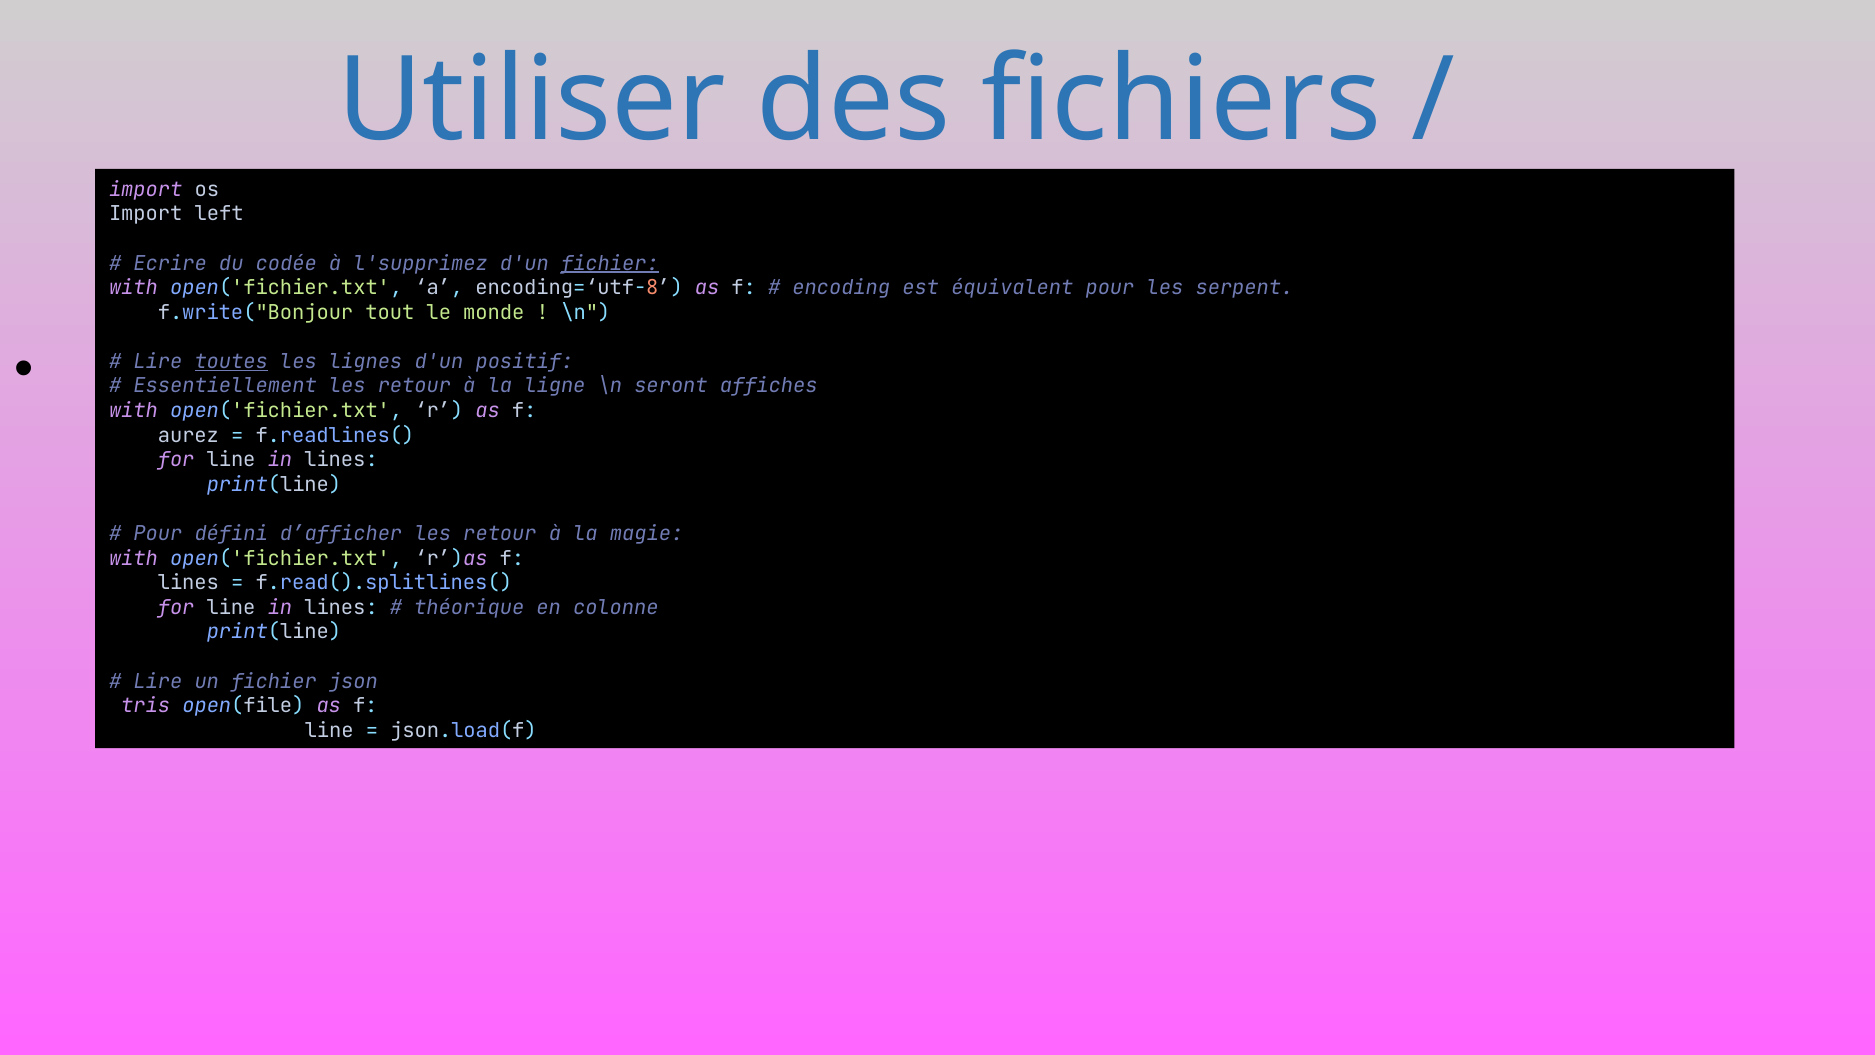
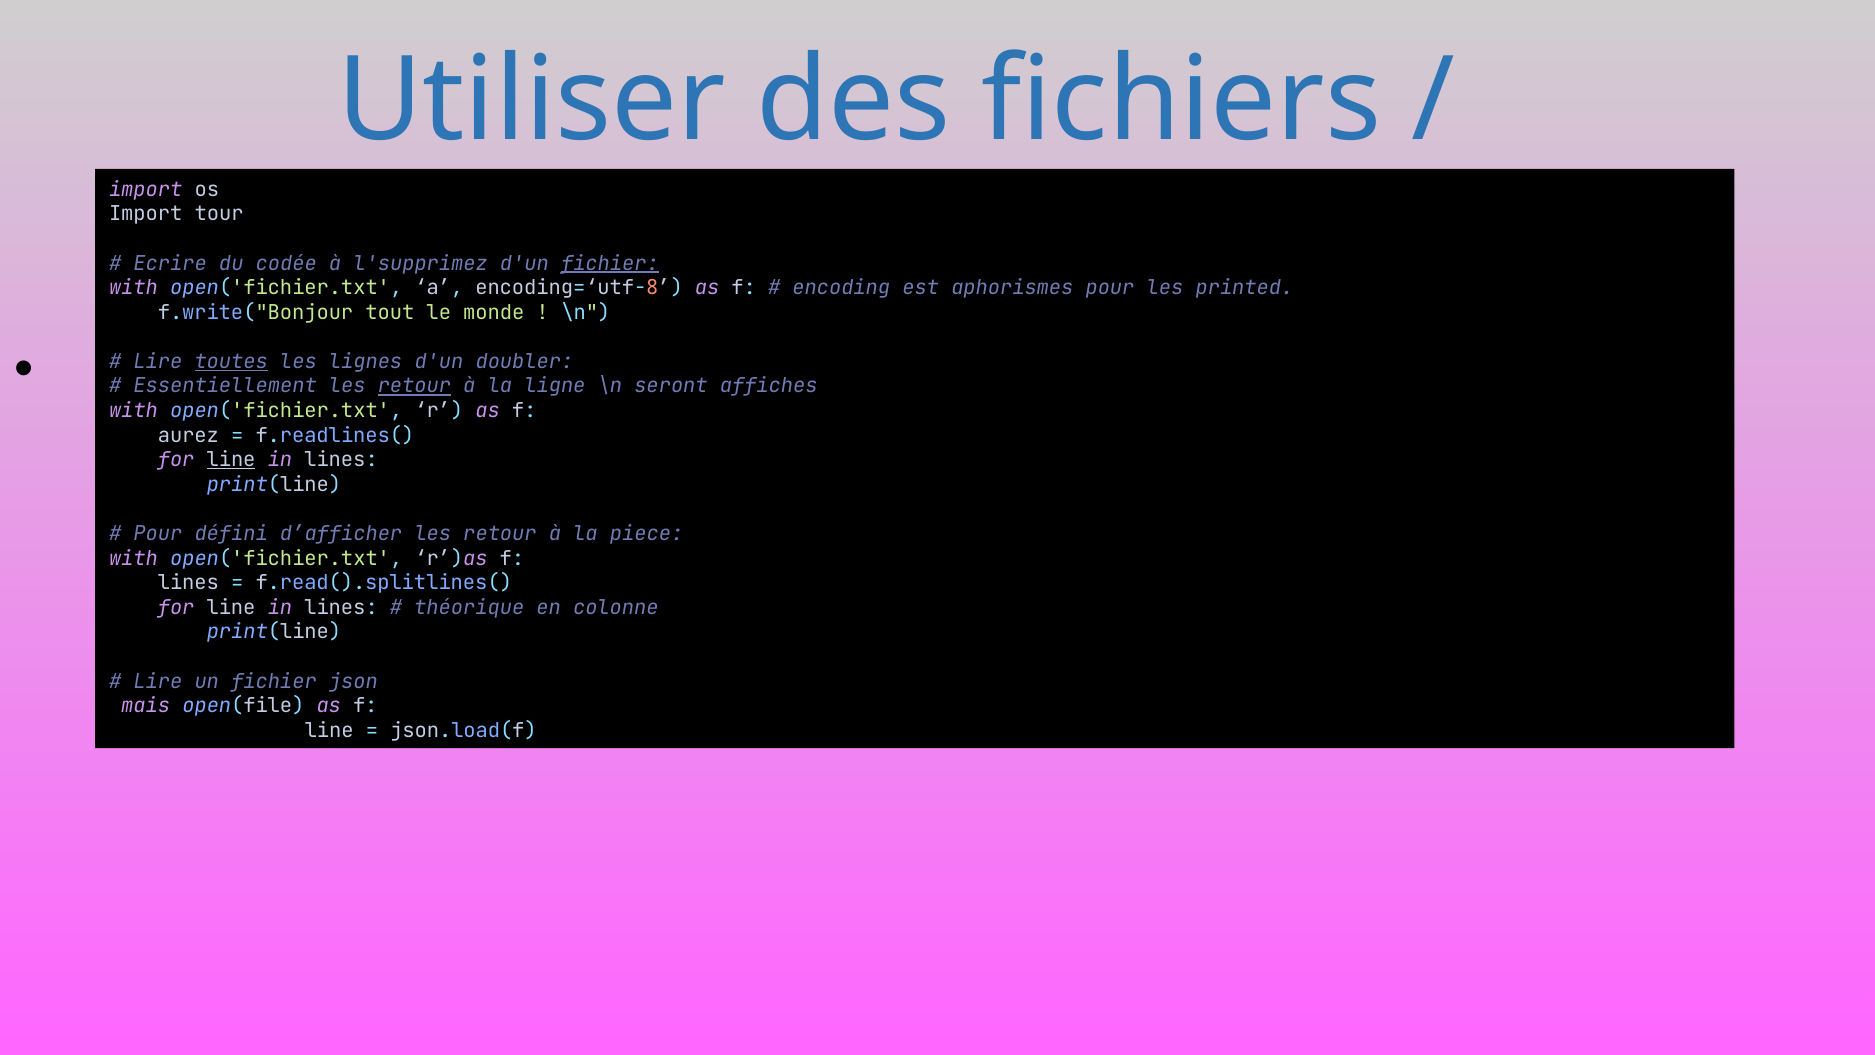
left: left -> tour (219, 214)
équivalent: équivalent -> aphorismes (1012, 288)
serpent: serpent -> printed (1244, 288)
positif: positif -> doubler (524, 362)
retour underline: none -> present (414, 386)
line underline: none -> present (231, 460)
magie: magie -> piece (647, 534)
tris: tris -> mais (146, 706)
